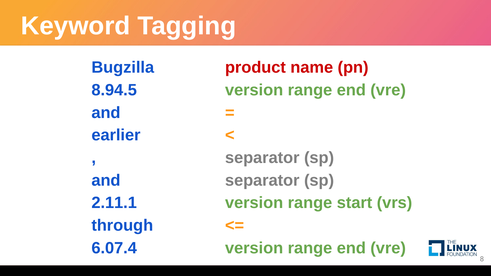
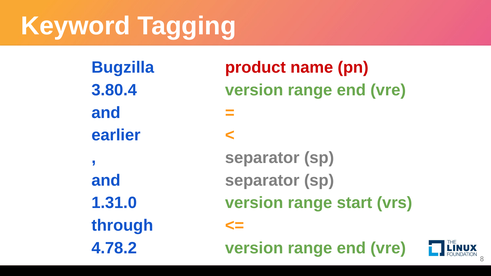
8.94.5: 8.94.5 -> 3.80.4 (114, 90)
2.11.1: 2.11.1 -> 1.31.0 (114, 203)
6.07.4: 6.07.4 -> 4.78.2 (114, 248)
